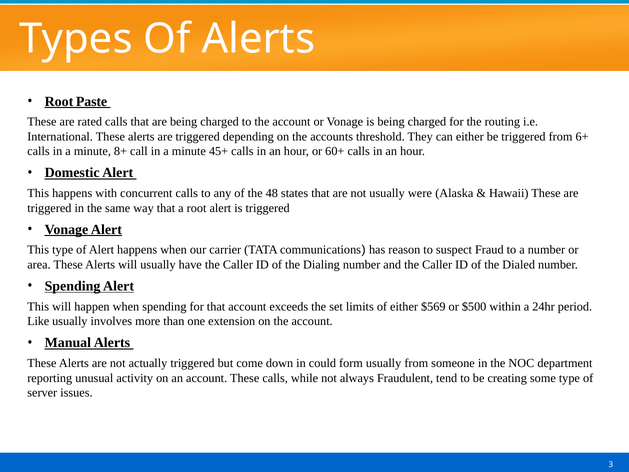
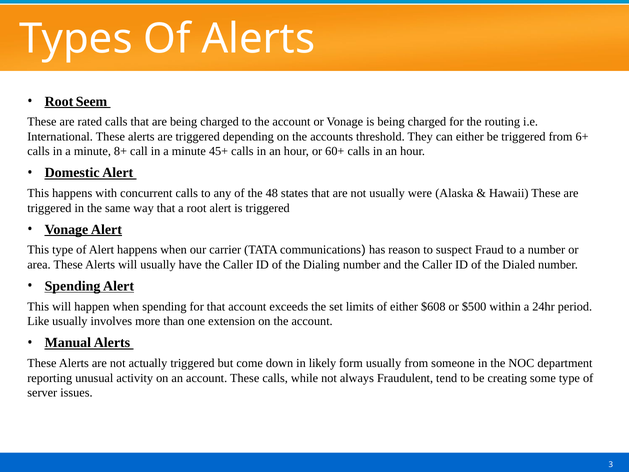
Paste: Paste -> Seem (92, 101)
$569: $569 -> $608 (433, 306)
could: could -> likely (322, 363)
